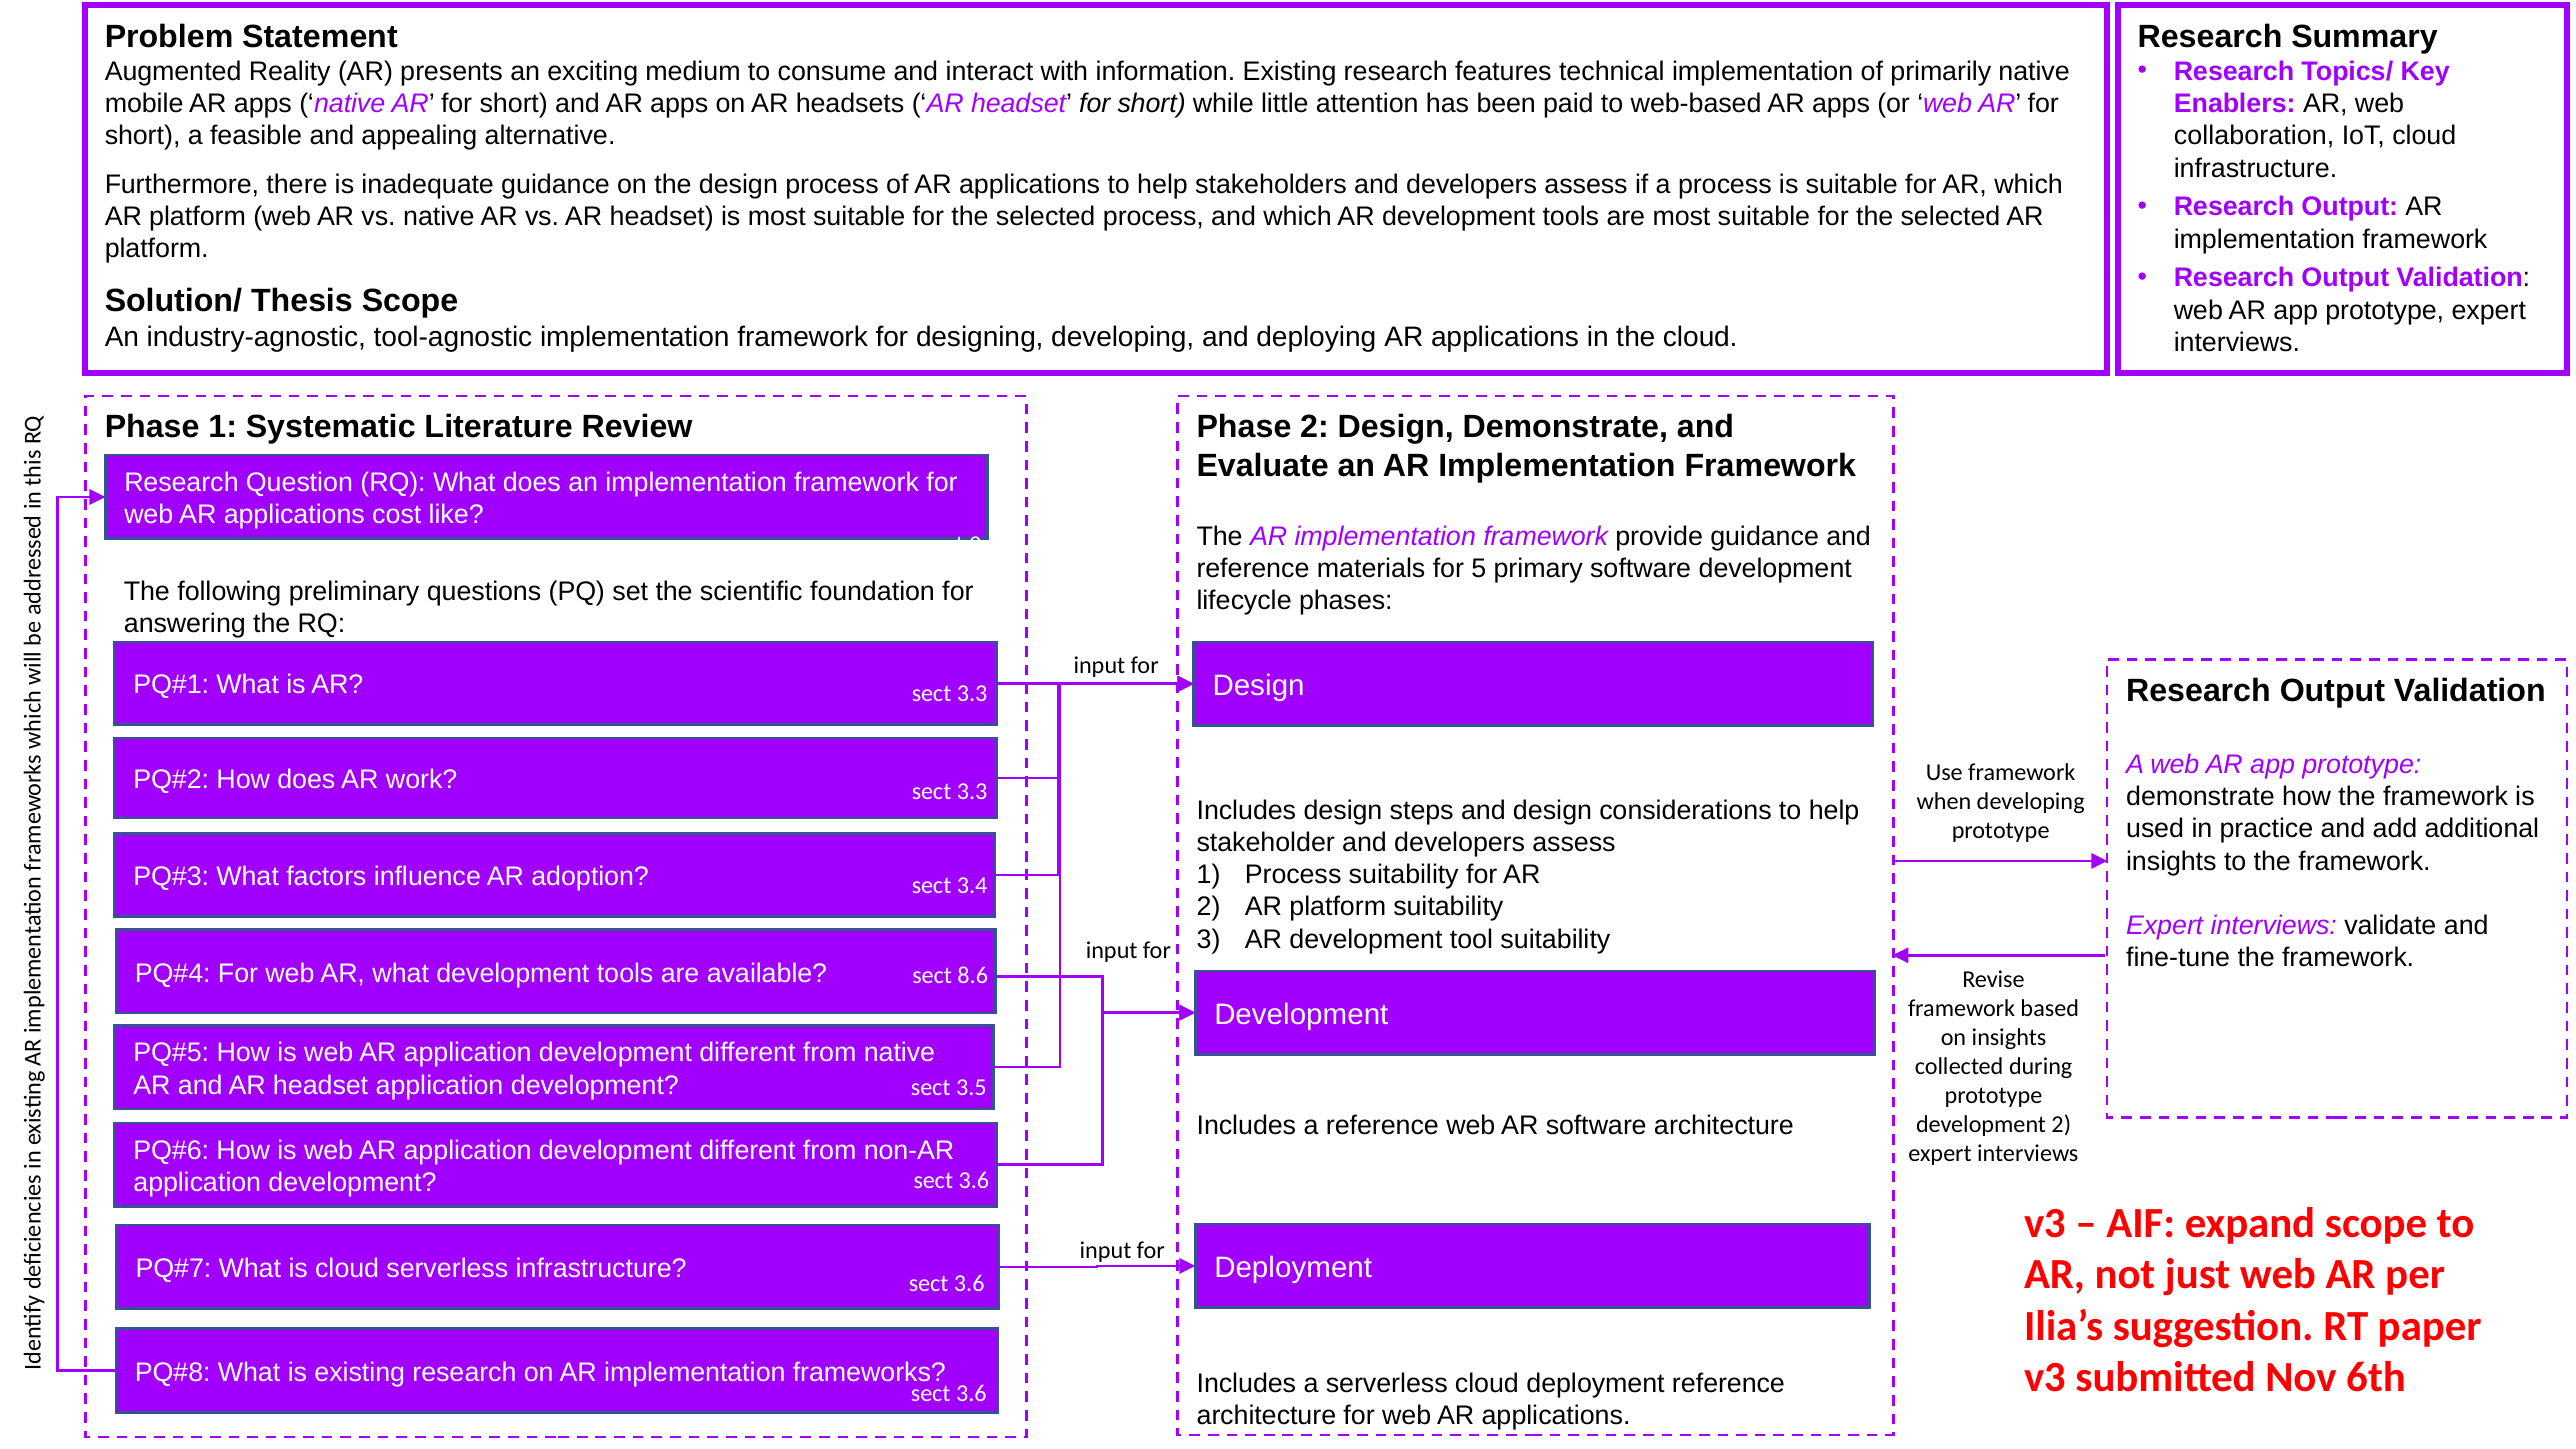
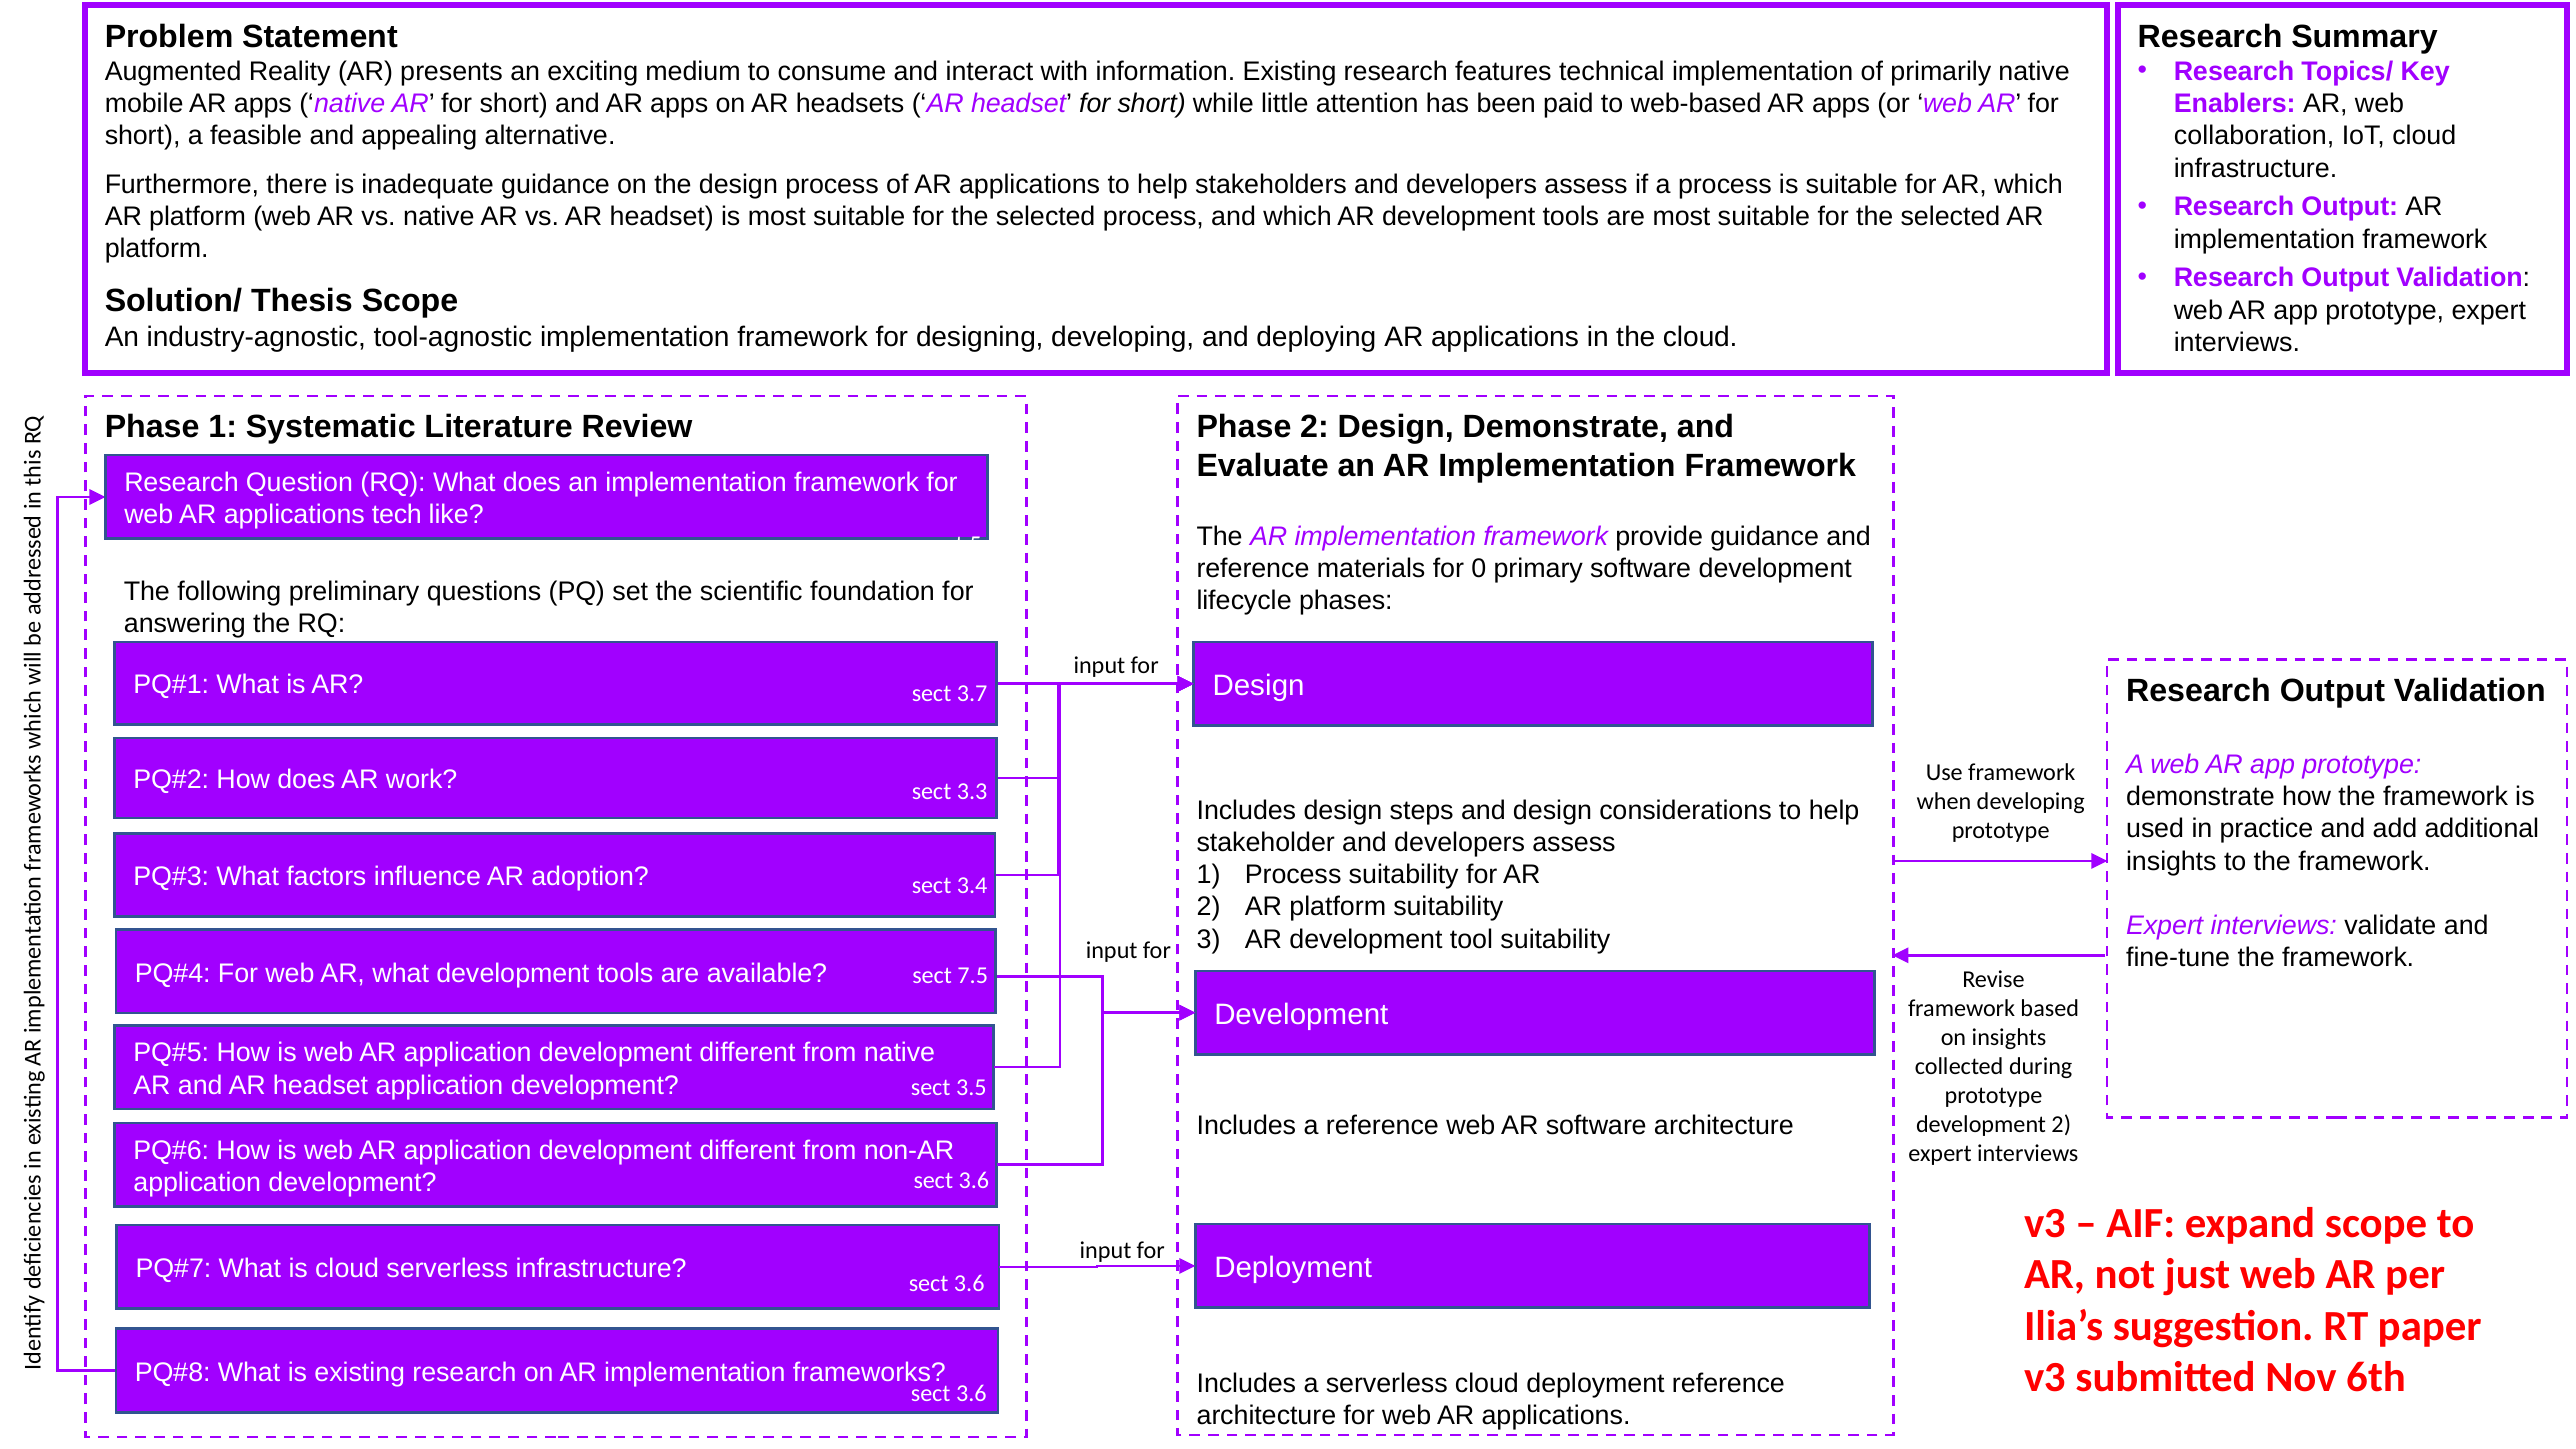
cost: cost -> tech (397, 515)
0: 0 -> 5 (975, 545)
5: 5 -> 0 (1479, 569)
AR sect 3.3: 3.3 -> 3.7 (972, 694)
8.6: 8.6 -> 7.5 (973, 976)
